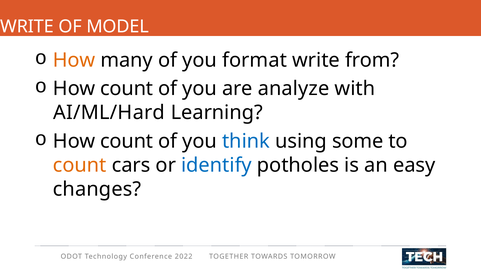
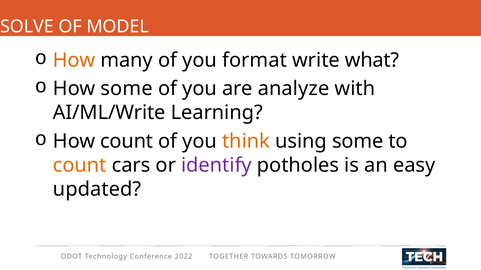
WRITE: WRITE -> SOLVE (27, 27)
from: from -> what (372, 60)
count: count -> some (126, 89)
AI/ML/Hard: AI/ML/Hard -> AI/ML/Write (109, 113)
think colour: blue -> orange (246, 141)
identify colour: blue -> purple (216, 166)
changes: changes -> updated (97, 190)
